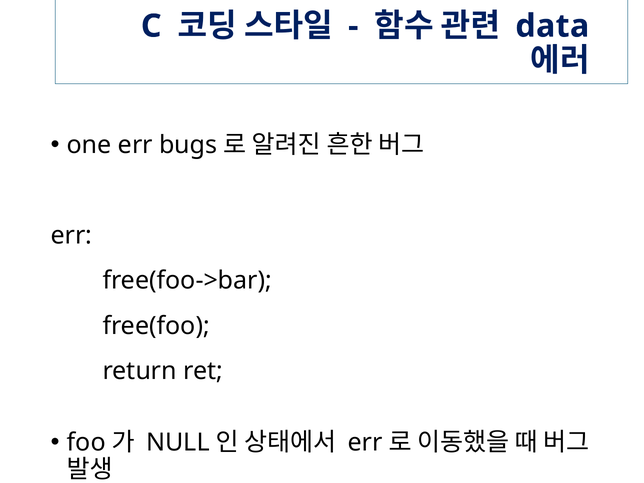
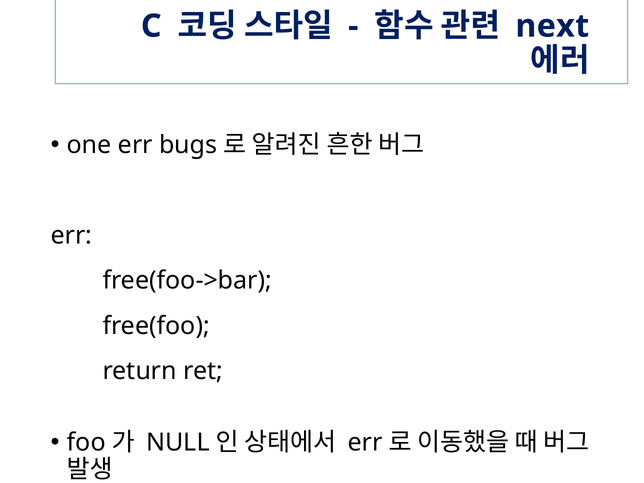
data: data -> next (552, 26)
